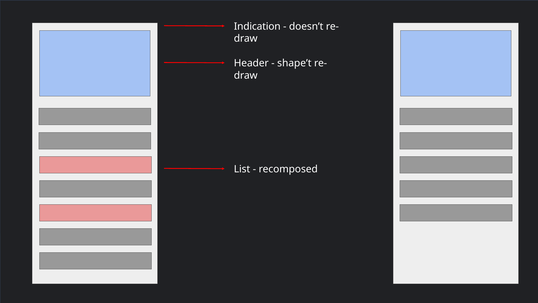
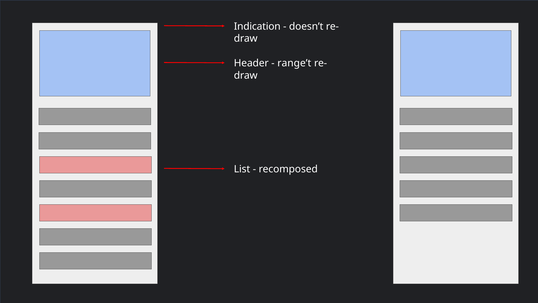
shape’t: shape’t -> range’t (294, 63)
